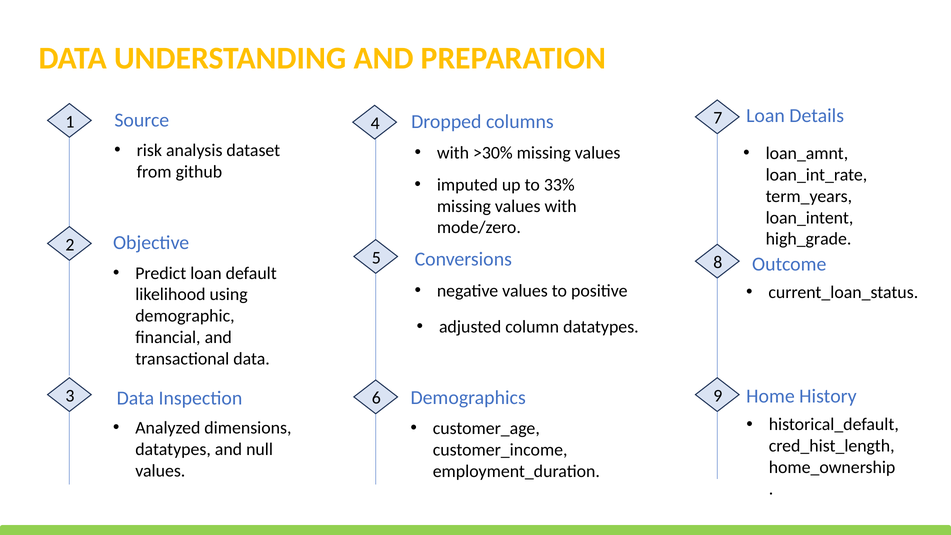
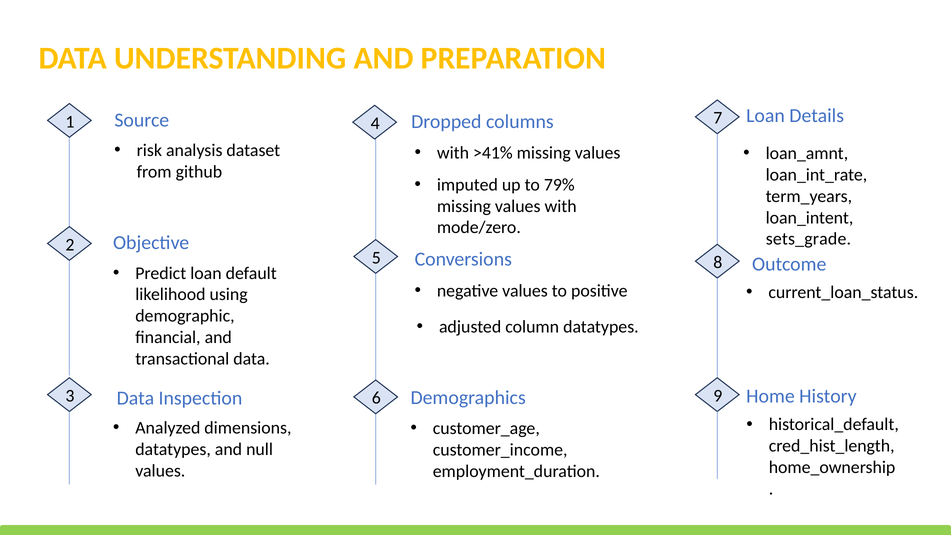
>30%: >30% -> >41% (493, 153)
33%: 33% -> 79% (559, 185)
high_grade: high_grade -> sets_grade (808, 239)
